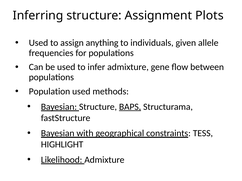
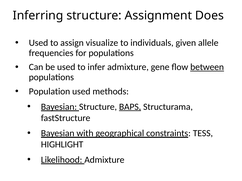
Plots: Plots -> Does (209, 16)
anything: anything -> visualize (102, 43)
between underline: none -> present (207, 67)
